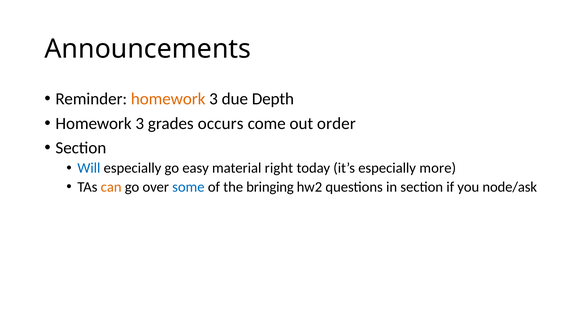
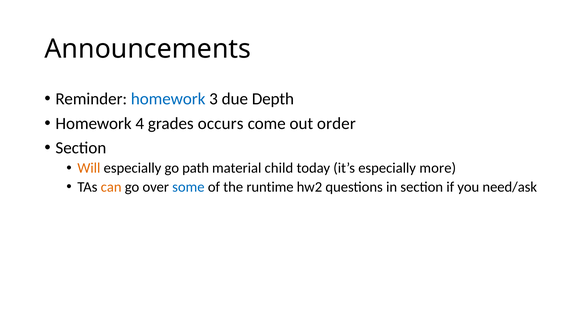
homework colour: orange -> blue (168, 99)
3: 3 -> 4 (140, 123)
Will colour: blue -> orange (89, 168)
easy: easy -> path (196, 168)
right: right -> child (279, 168)
bringing: bringing -> runtime (270, 187)
node/ask: node/ask -> need/ask (510, 187)
